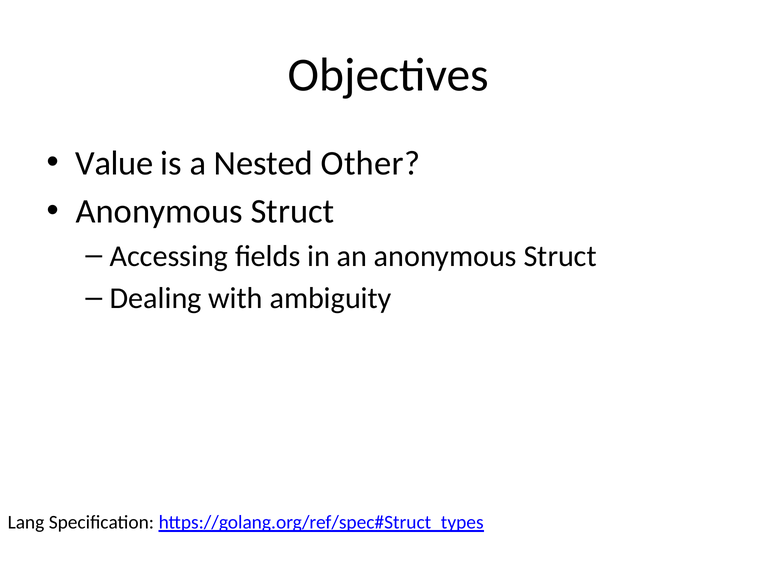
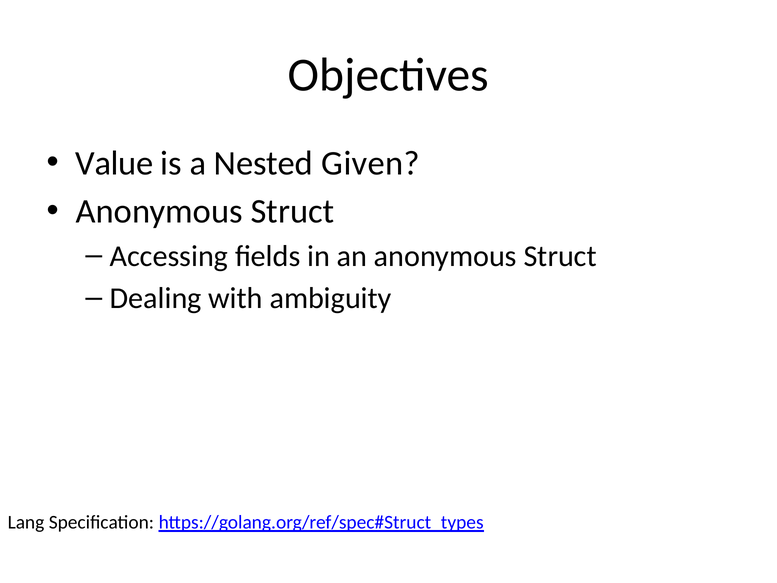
Other: Other -> Given (371, 163)
